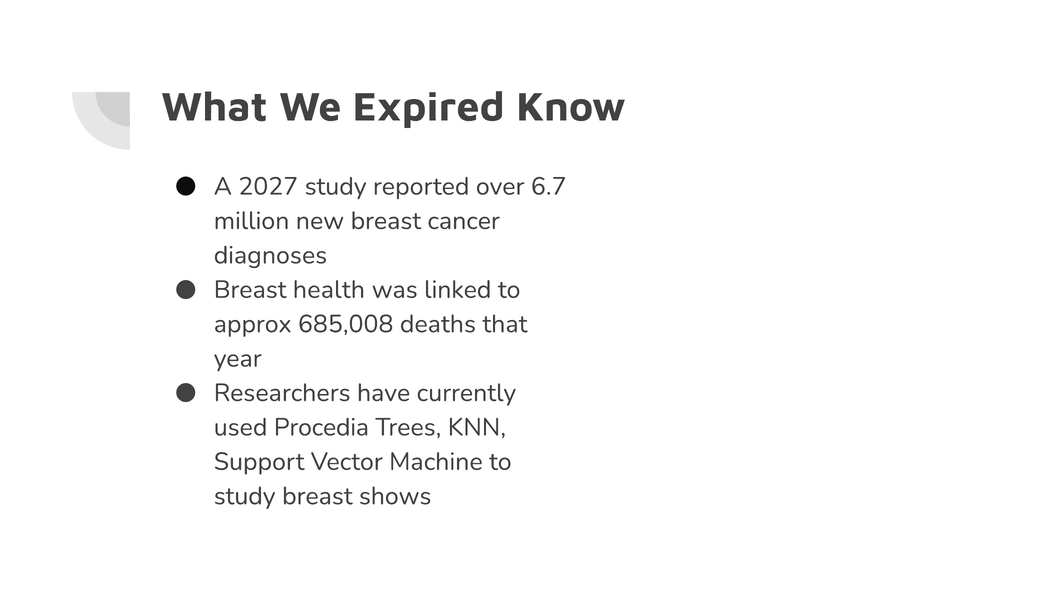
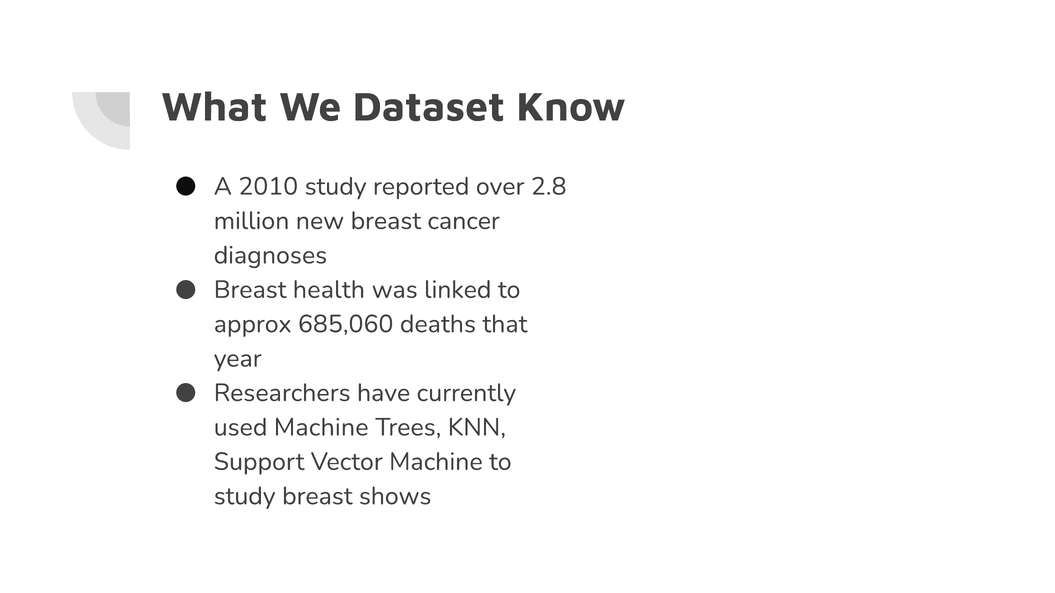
Expired: Expired -> Dataset (429, 107)
2027: 2027 -> 2010 (268, 187)
6.7: 6.7 -> 2.8 (549, 187)
685,008: 685,008 -> 685,060 (346, 324)
used Procedia: Procedia -> Machine (321, 428)
